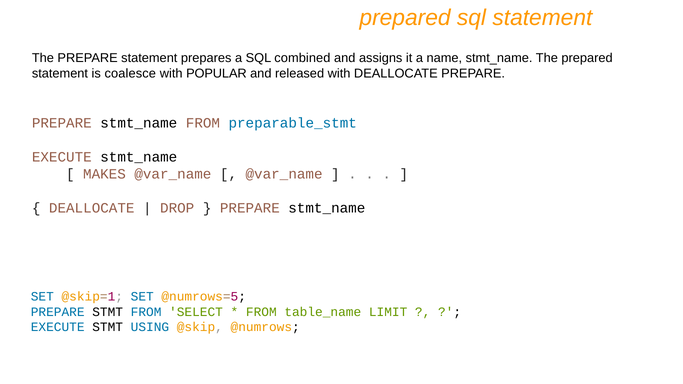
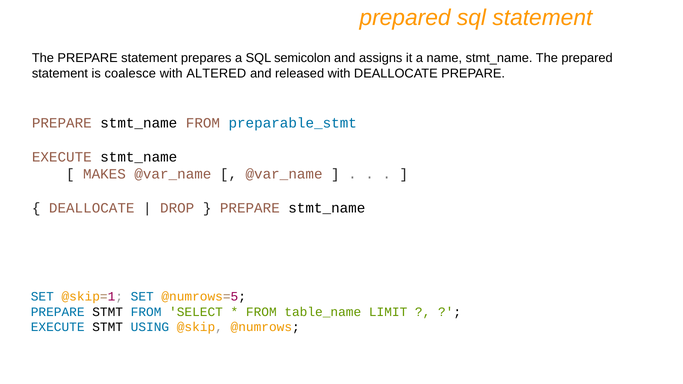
combined: combined -> semicolon (302, 58)
POPULAR: POPULAR -> ALTERED (216, 73)
